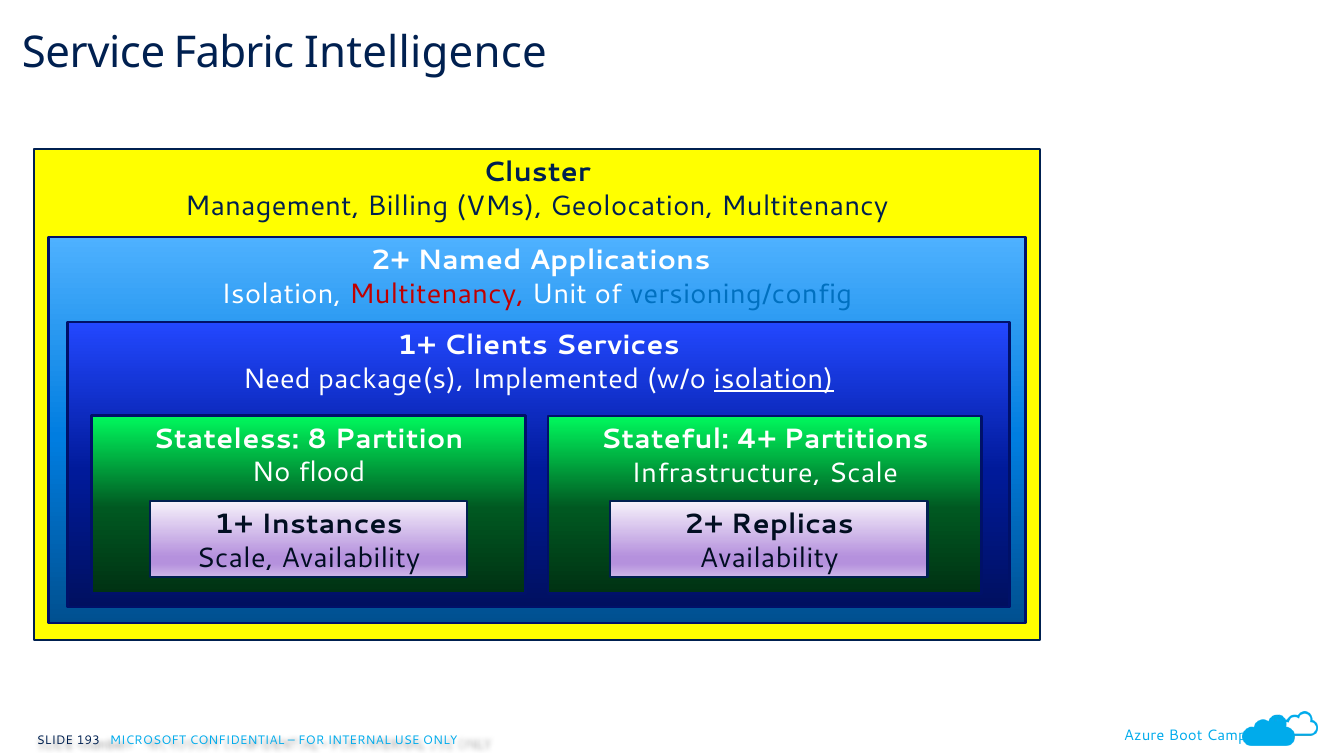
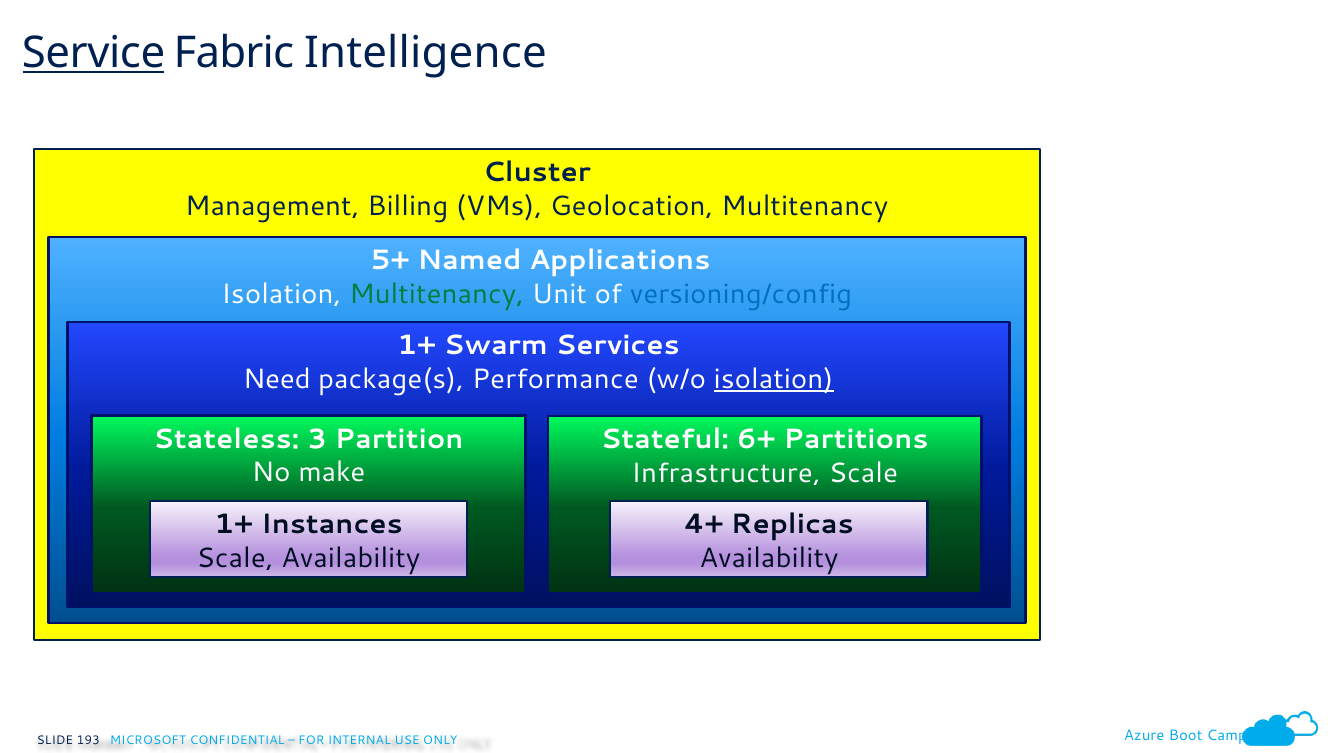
Service underline: none -> present (94, 53)
2+: 2+ -> 5+ (390, 260)
Multitenancy colour: red -> green (437, 294)
Clients: Clients -> Swarm (496, 346)
Implemented: Implemented -> Performance (555, 379)
8: 8 -> 3 (317, 439)
4+: 4+ -> 6+ (756, 439)
flood: flood -> make (332, 473)
2+: 2+ -> 4+ (704, 524)
